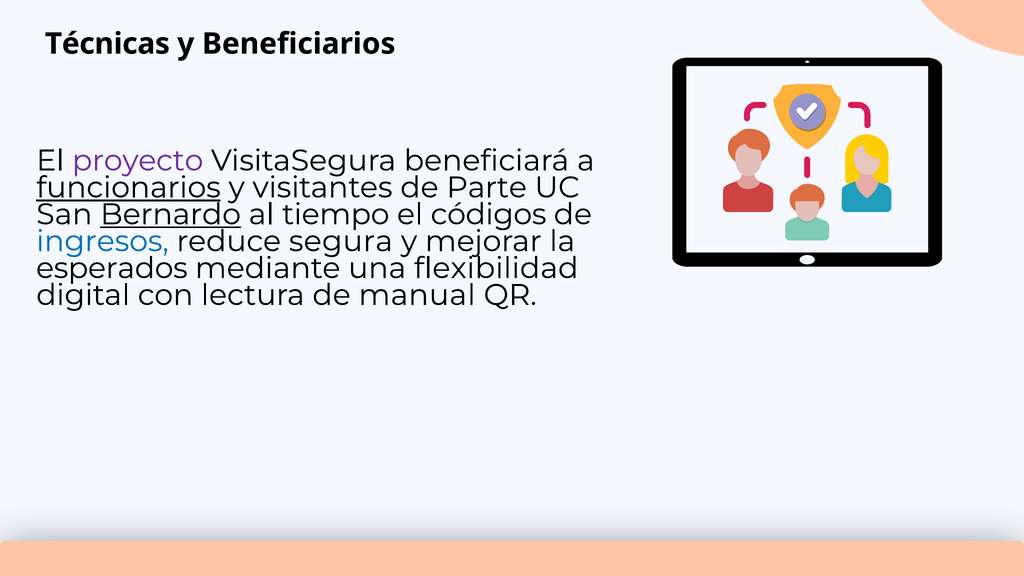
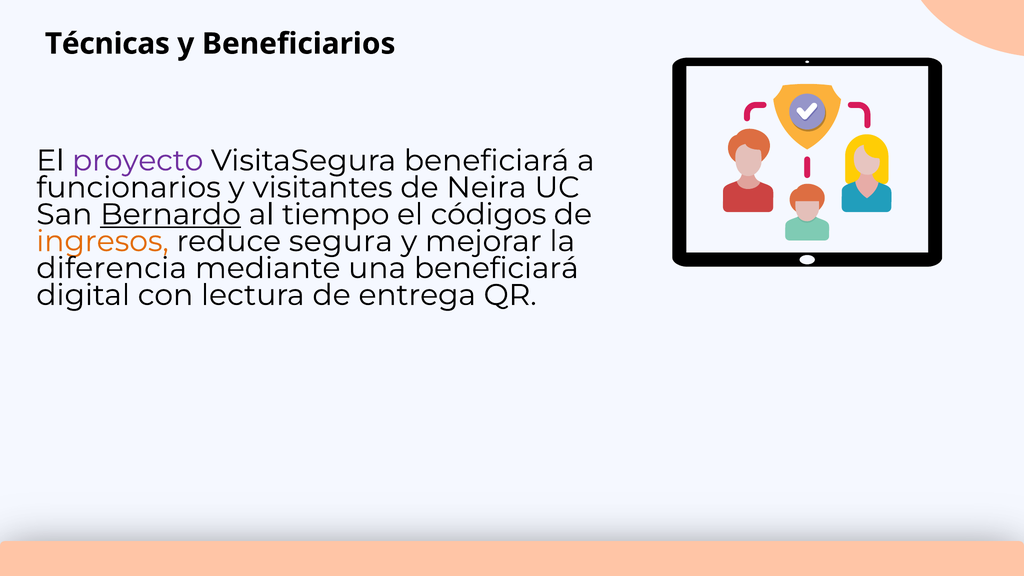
funcionarios underline: present -> none (129, 188)
Parte: Parte -> Neira (487, 188)
ingresos colour: blue -> orange (102, 241)
esperados: esperados -> diferencia (112, 268)
una flexibilidad: flexibilidad -> beneficiará (496, 268)
manual: manual -> entrega (417, 295)
